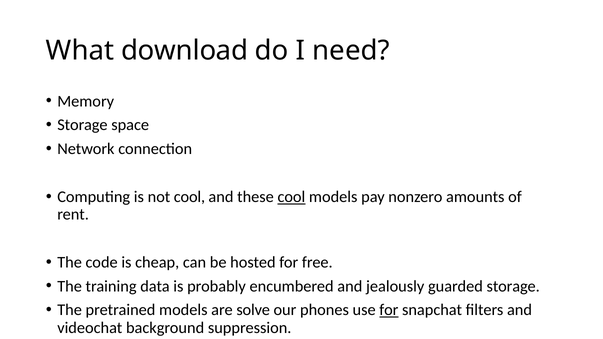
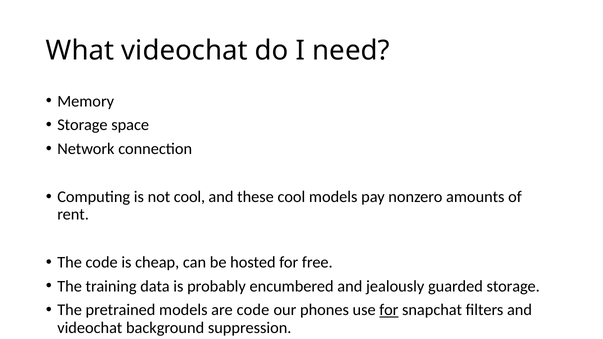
What download: download -> videochat (185, 51)
cool underline: present -> none (291, 197)
are solve: solve -> code (253, 310)
